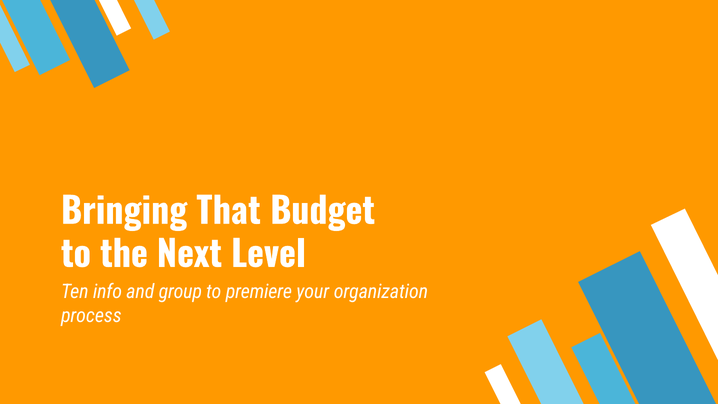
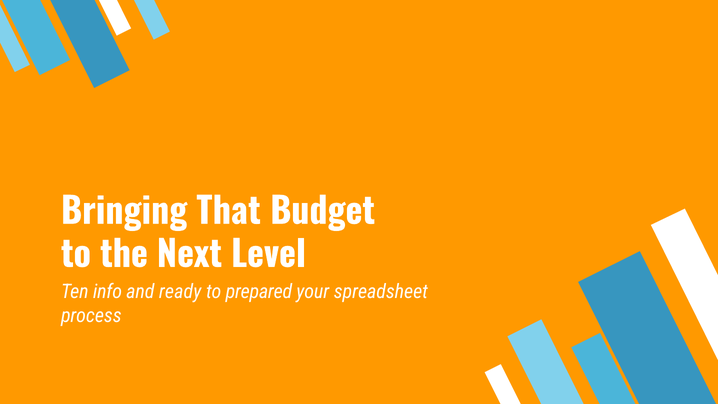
group: group -> ready (180, 291)
premiere: premiere -> prepared (259, 291)
organization: organization -> spreadsheet (381, 291)
